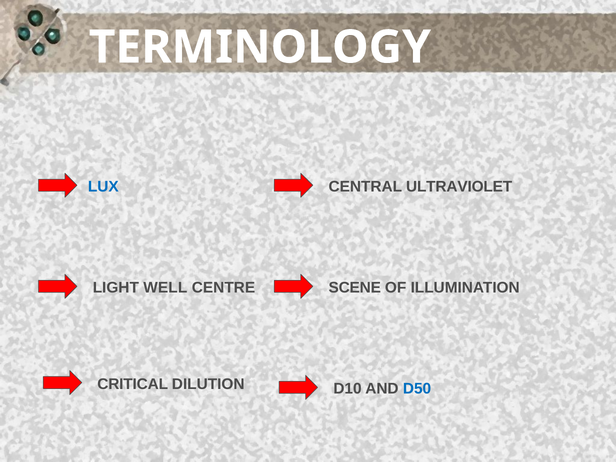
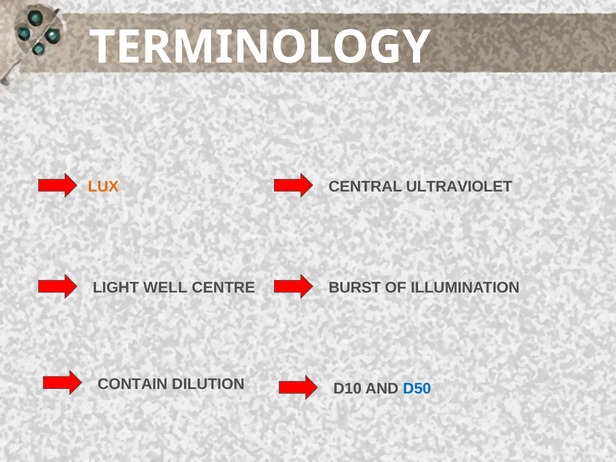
LUX colour: blue -> orange (103, 187)
SCENE: SCENE -> BURST (355, 288)
CRITICAL: CRITICAL -> CONTAIN (133, 384)
